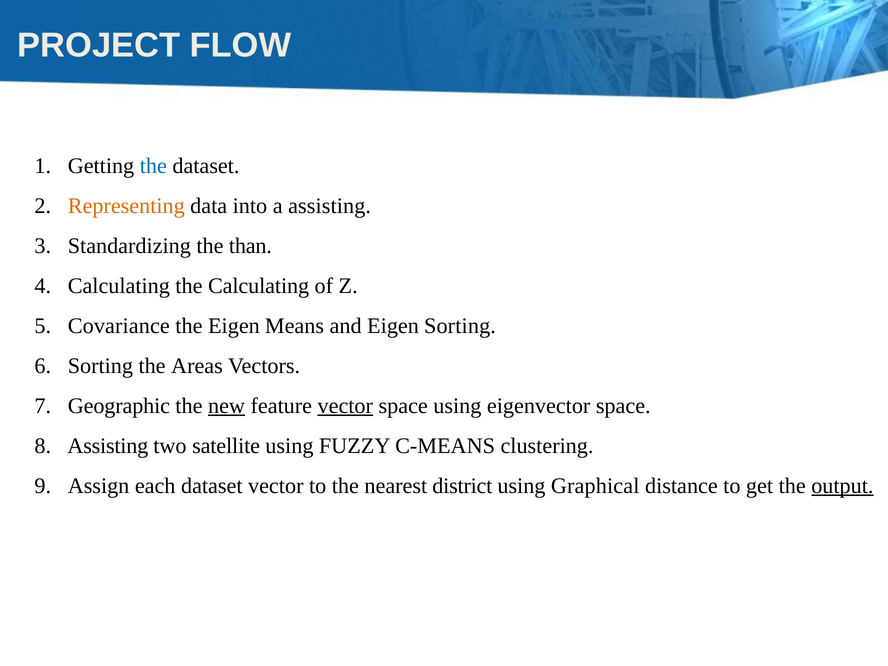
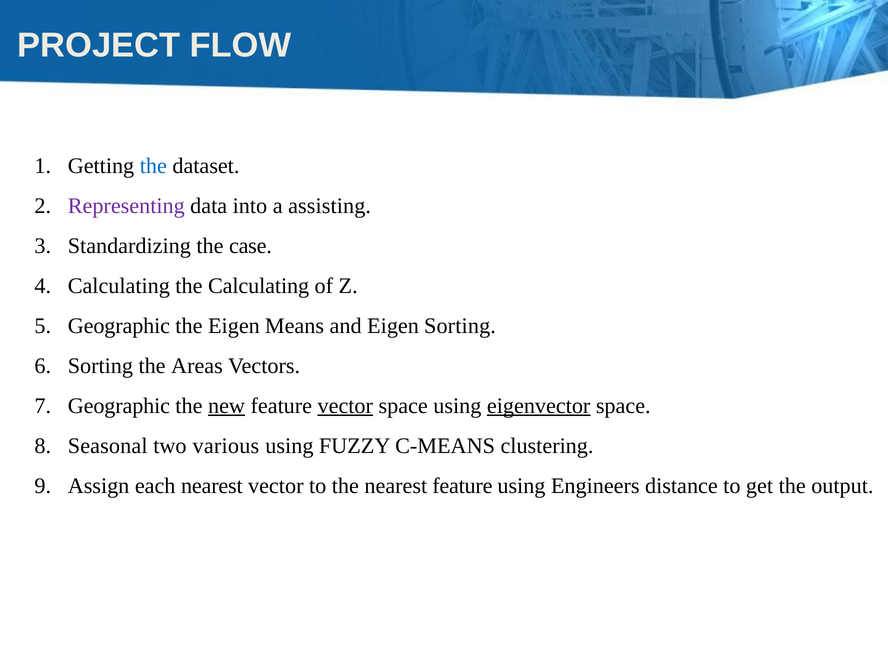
Representing colour: orange -> purple (126, 206)
than: than -> case (250, 246)
Covariance: Covariance -> Geographic (119, 326)
eigenvector underline: none -> present (539, 406)
Assisting: Assisting -> Seasonal (108, 446)
satellite: satellite -> various (226, 446)
each dataset: dataset -> nearest (212, 486)
nearest district: district -> feature (462, 486)
Graphical: Graphical -> Engineers (595, 486)
output underline: present -> none (842, 486)
